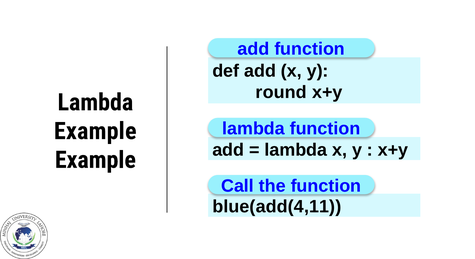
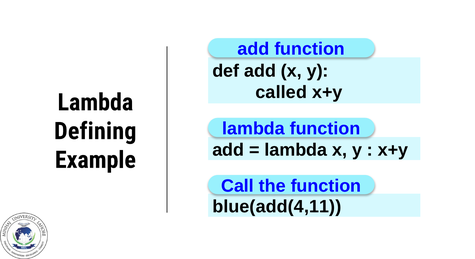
round: round -> called (281, 92)
Example: Example -> Defining (95, 131)
